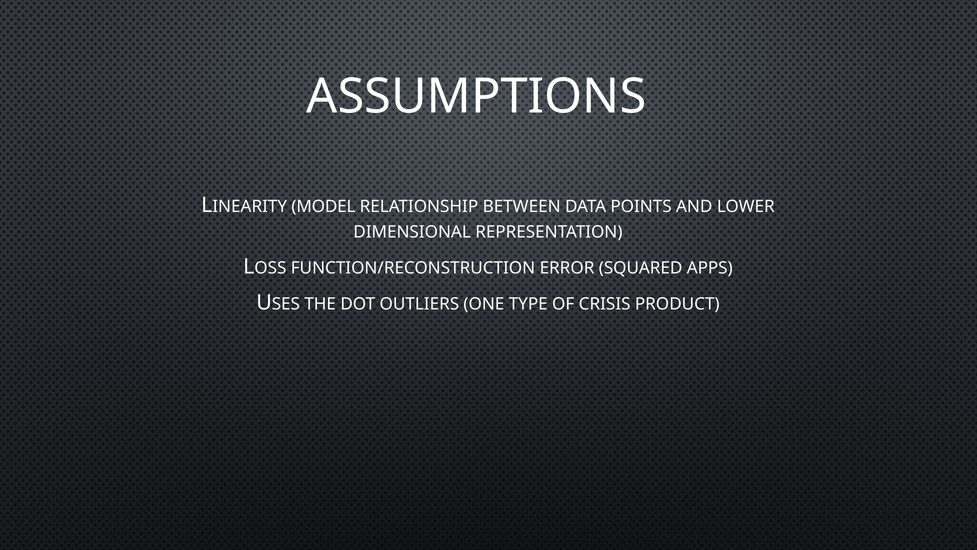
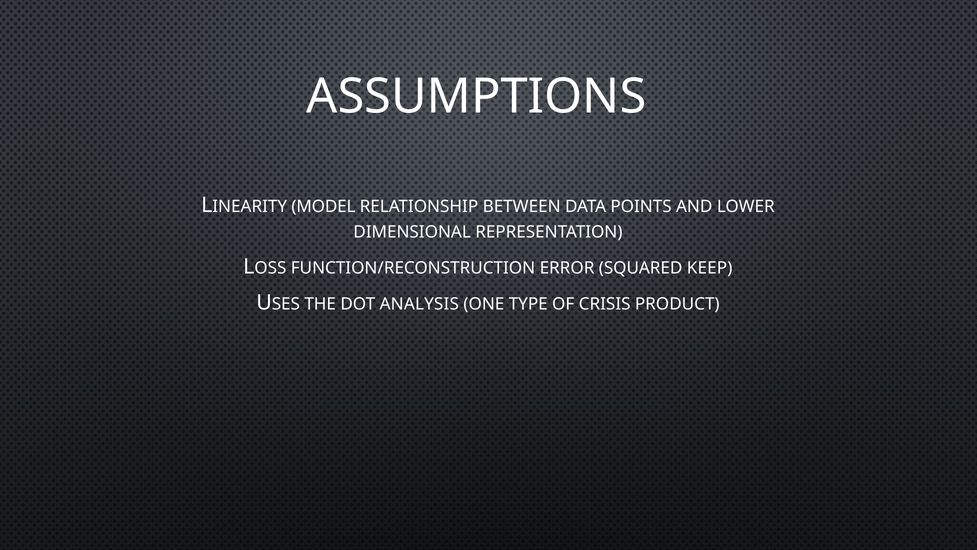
APPS: APPS -> KEEP (710, 268)
OUTLIERS: OUTLIERS -> ANALYSIS (419, 304)
